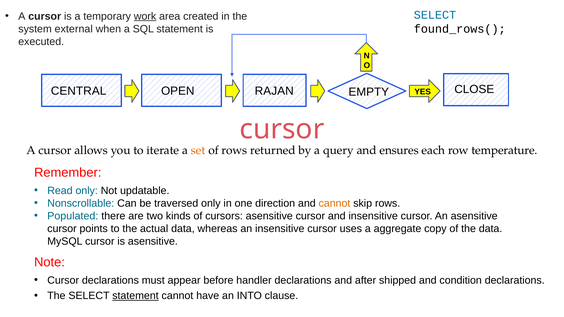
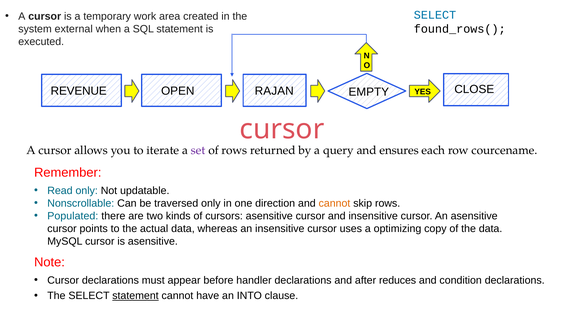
work underline: present -> none (145, 16)
CENTRAL: CENTRAL -> REVENUE (79, 91)
set colour: orange -> purple (198, 150)
temperature: temperature -> courcename (505, 150)
aggregate: aggregate -> optimizing (398, 229)
shipped: shipped -> reduces (398, 280)
